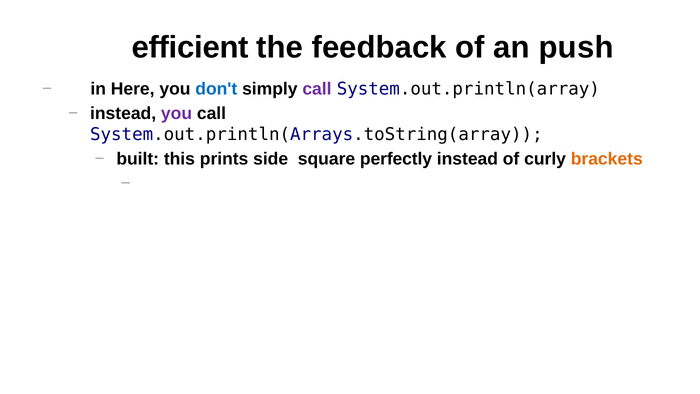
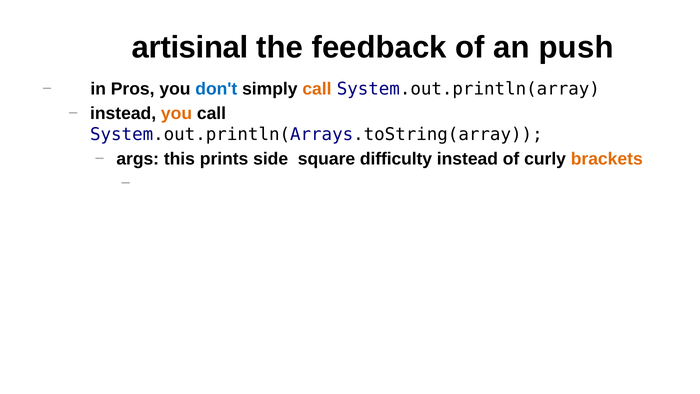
efficient: efficient -> artisinal (190, 47)
Here: Here -> Pros (133, 89)
call colour: purple -> orange (317, 89)
you colour: purple -> orange (177, 113)
built: built -> args (138, 159)
perfectly: perfectly -> difficulty (396, 159)
